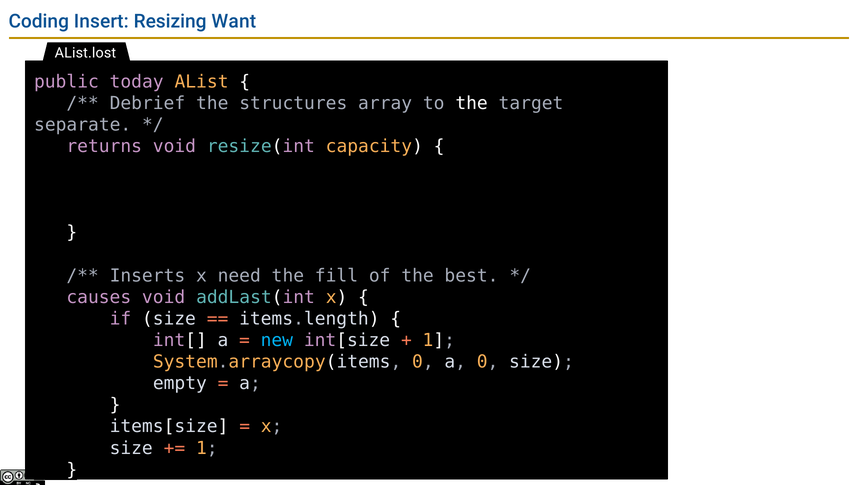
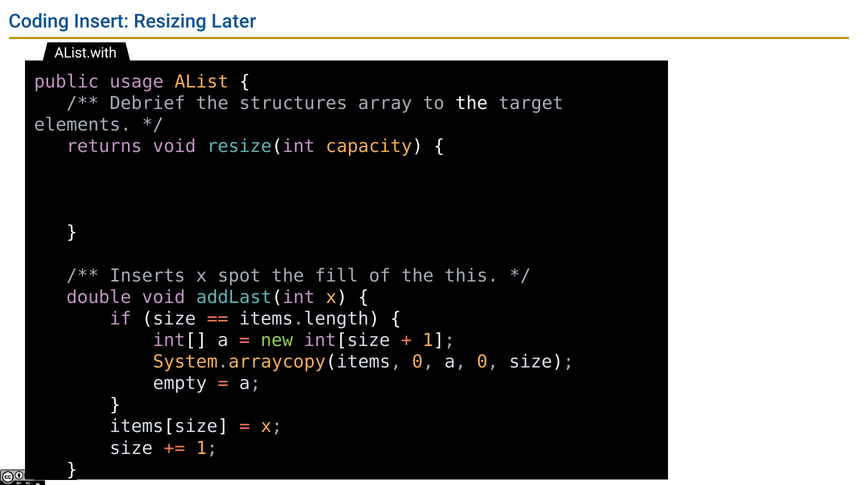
Want: Want -> Later (234, 21)
AList.lost: AList.lost -> AList.with (86, 53)
today: today -> usage (137, 82)
separate: separate -> elements (83, 125)
need: need -> spot (239, 276)
best: best -> this (471, 276)
causes: causes -> double (99, 297)
new colour: light blue -> light green (277, 340)
